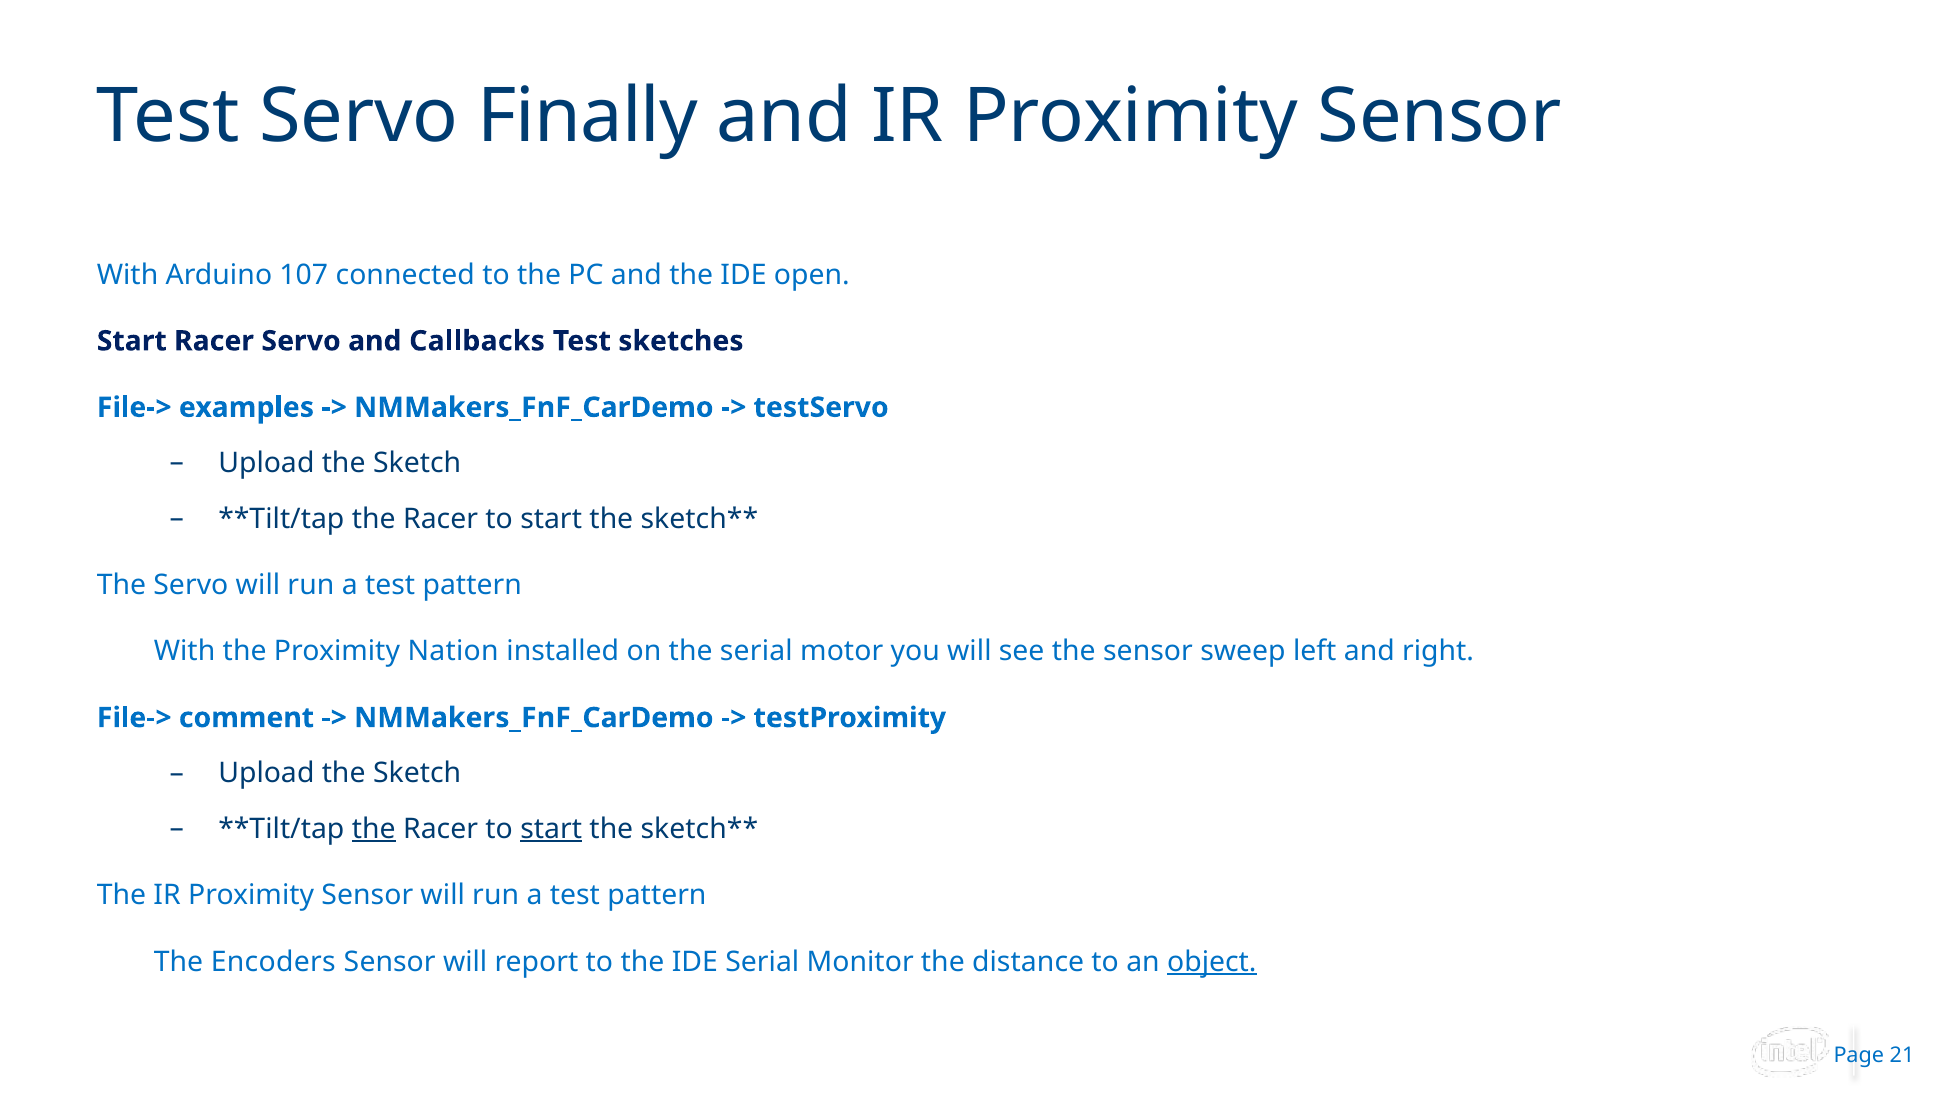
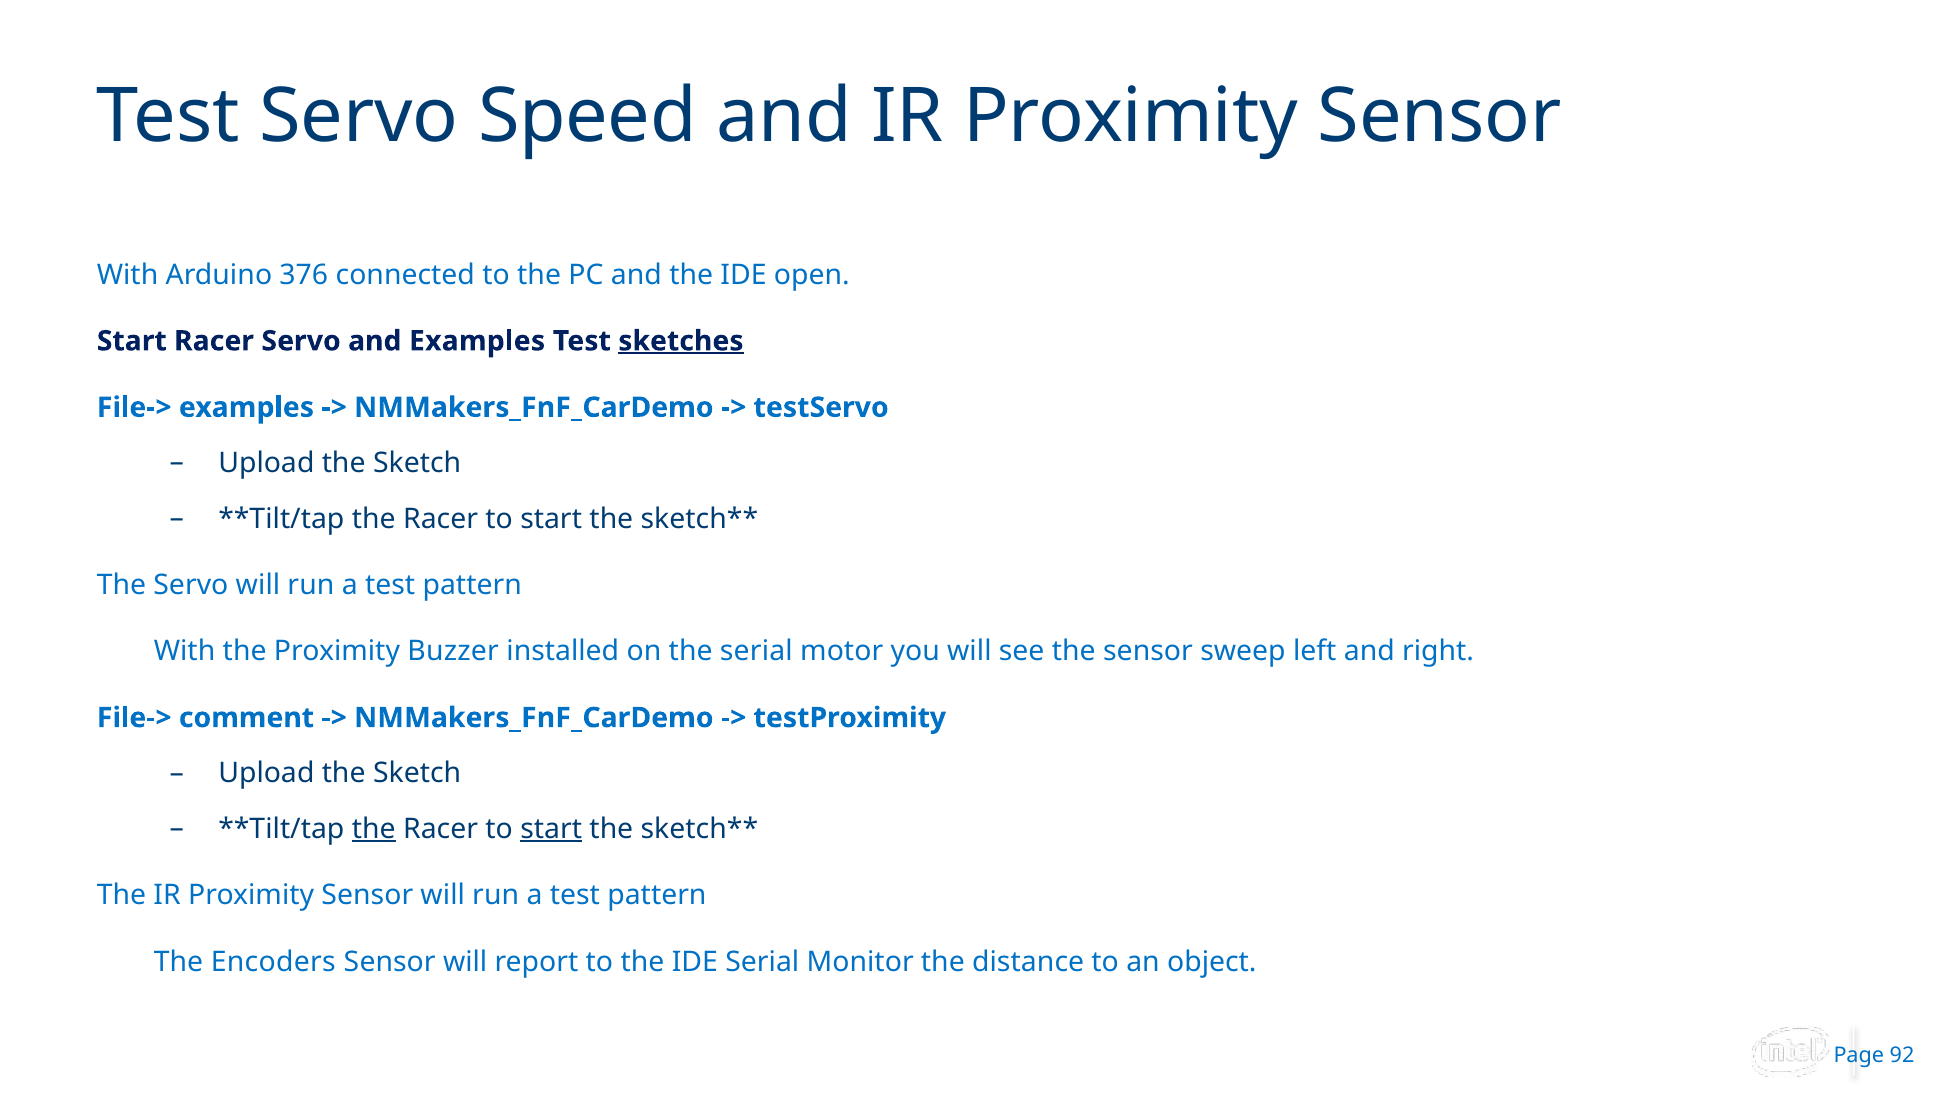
Finally: Finally -> Speed (588, 116)
107: 107 -> 376 (304, 275)
and Callbacks: Callbacks -> Examples (477, 341)
sketches underline: none -> present (681, 341)
Nation: Nation -> Buzzer (453, 652)
object underline: present -> none (1212, 962)
21: 21 -> 92 (1902, 1056)
